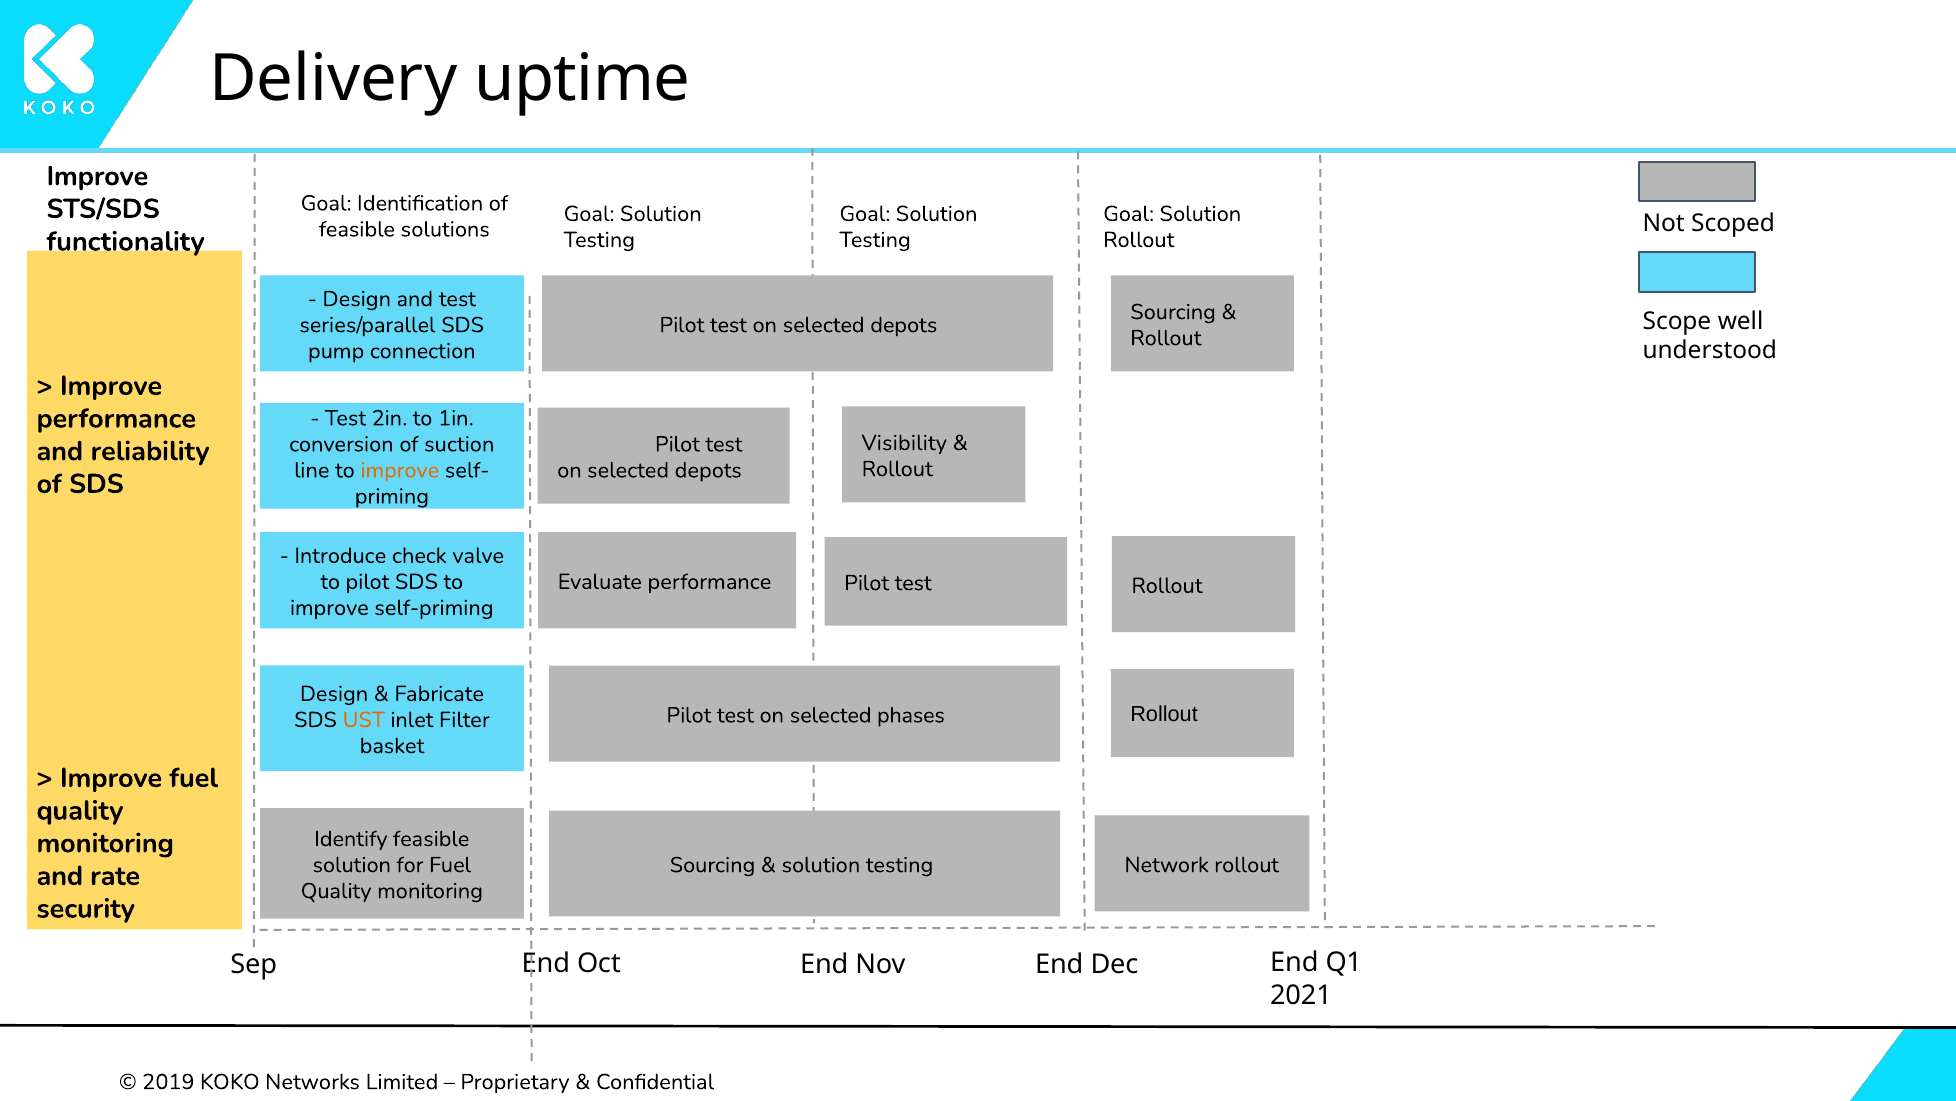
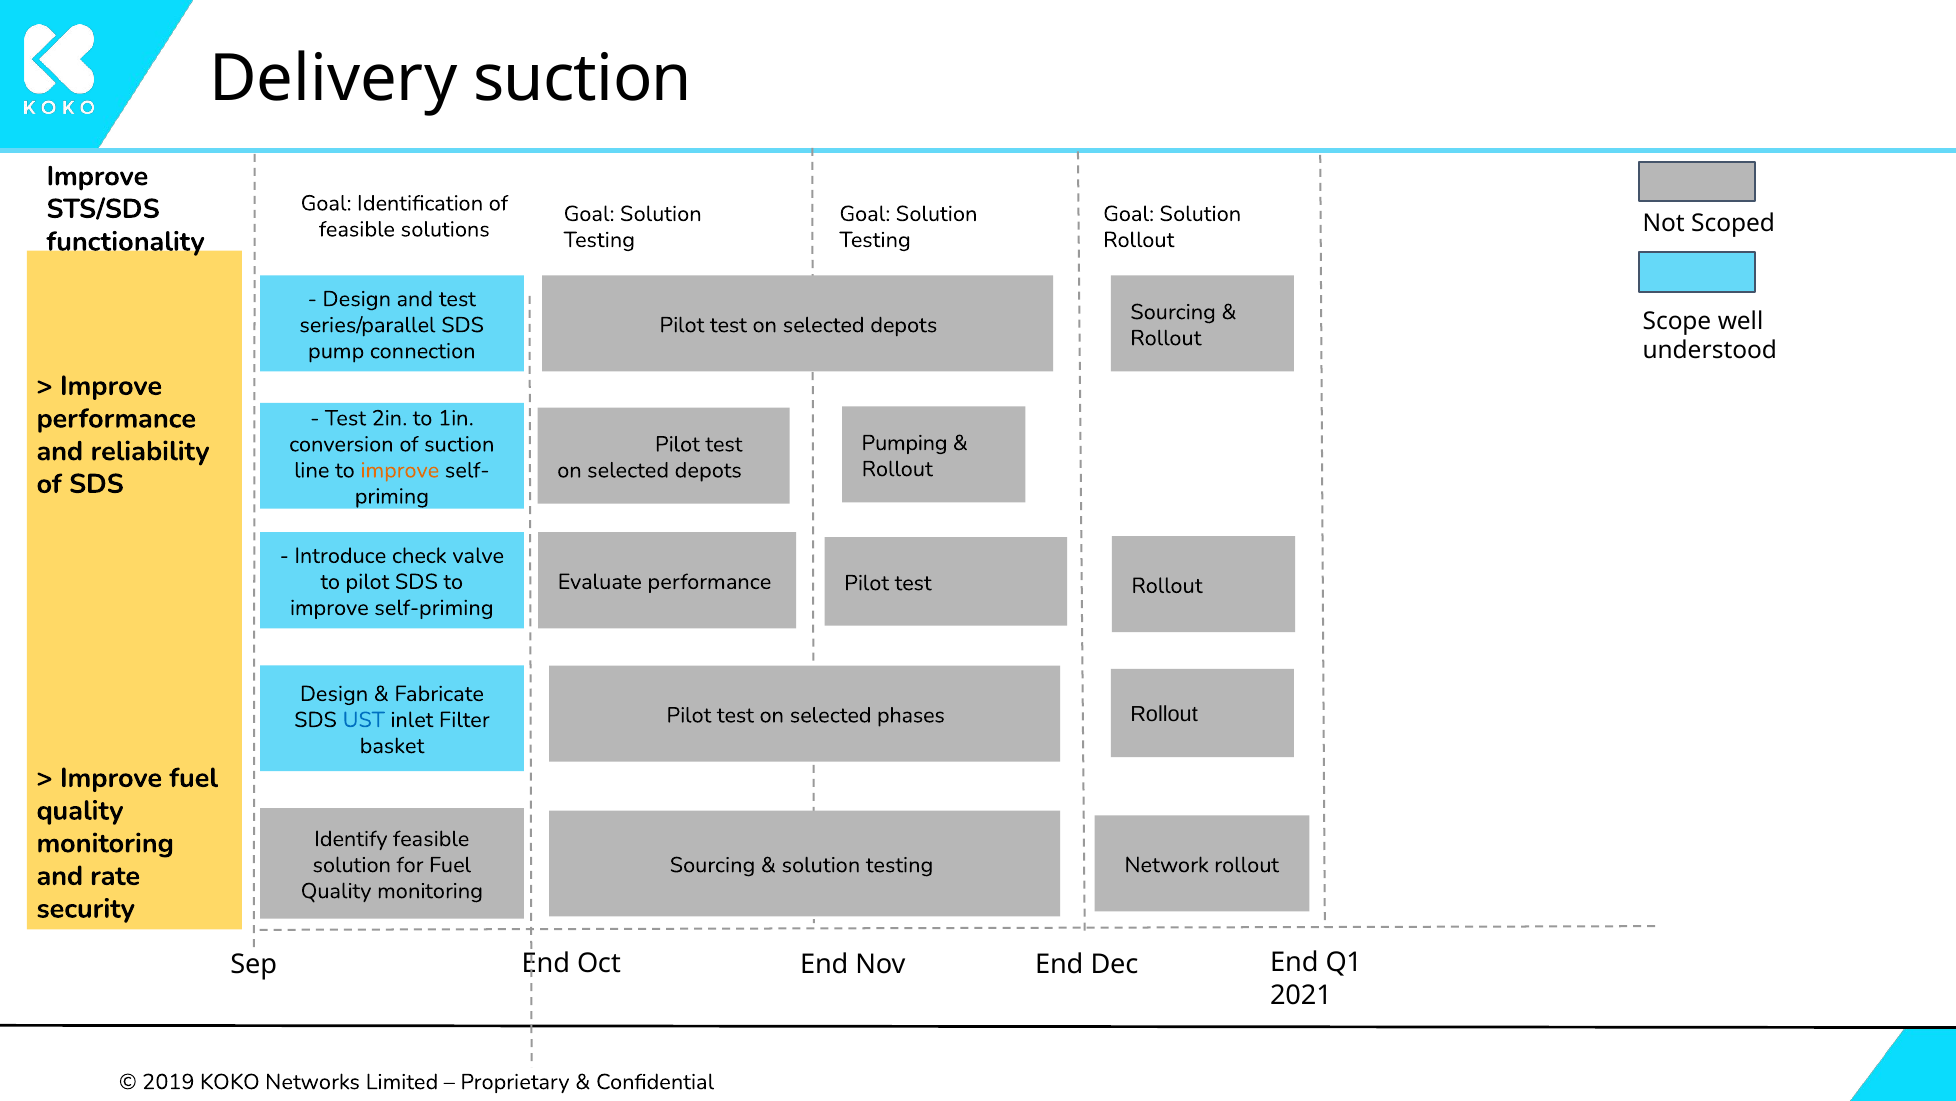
Delivery uptime: uptime -> suction (583, 79)
Visibility: Visibility -> Pumping (905, 443)
UST colour: orange -> blue (364, 719)
